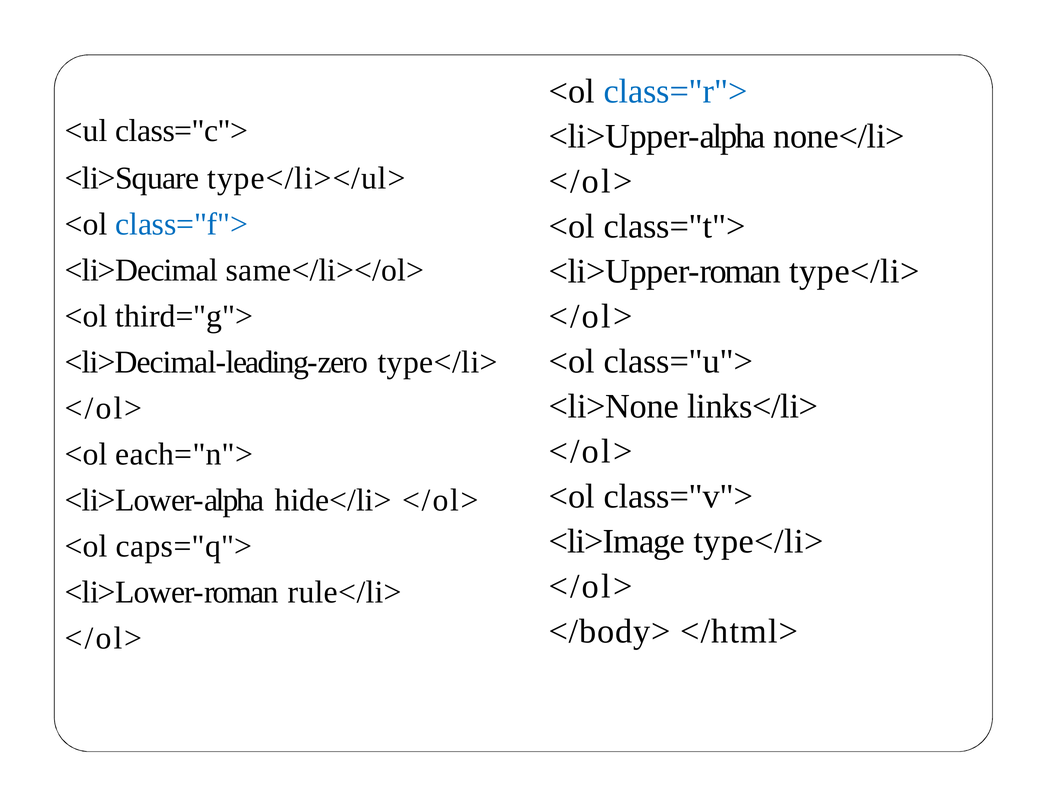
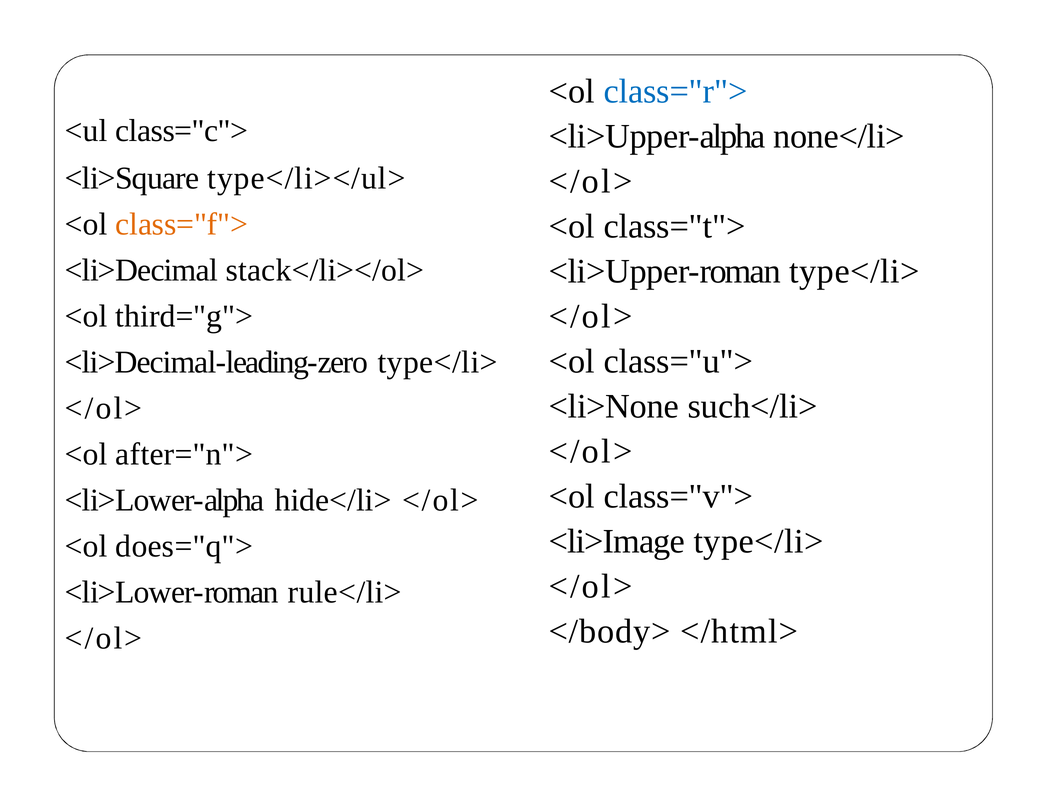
class="f"> colour: blue -> orange (182, 224)
same</li></ol>: same</li></ol> -> stack</li></ol> (325, 270)
links</li>: links</li> -> such</li> (753, 406)
each="n">: each="n"> -> after="n"> (184, 454)
caps="q">: caps="q"> -> does="q"> (184, 546)
